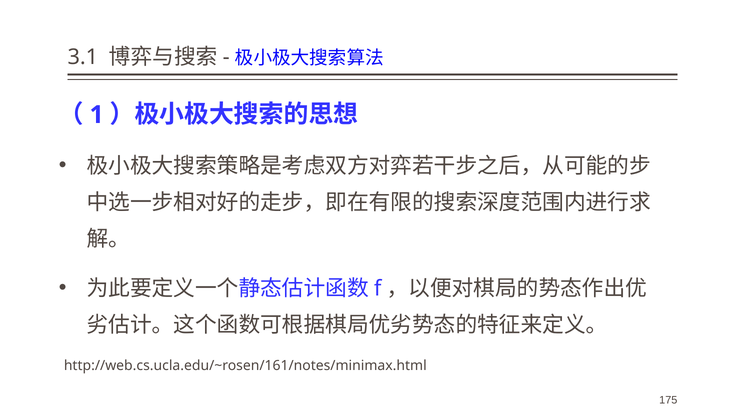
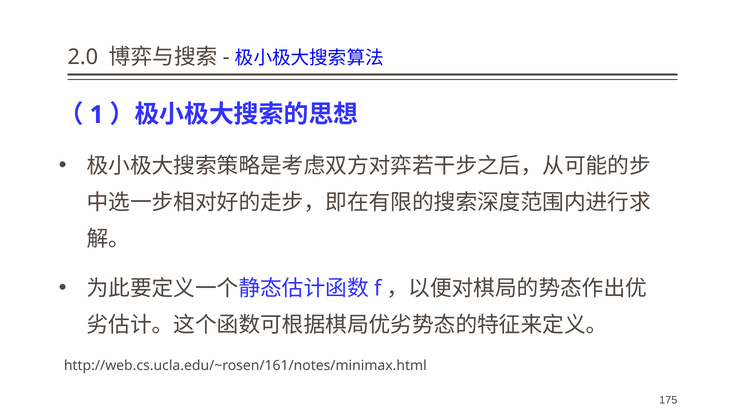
3.1: 3.1 -> 2.0 (83, 57)
